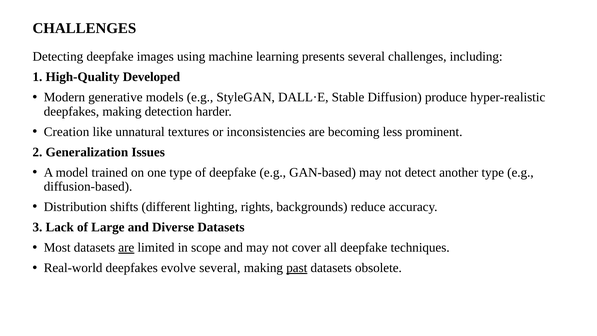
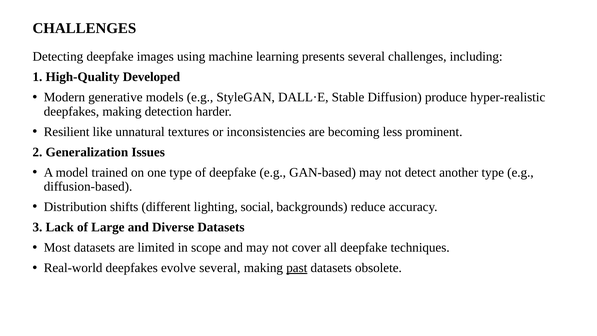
Creation: Creation -> Resilient (67, 132)
rights: rights -> social (257, 207)
are underline: present -> none (126, 247)
